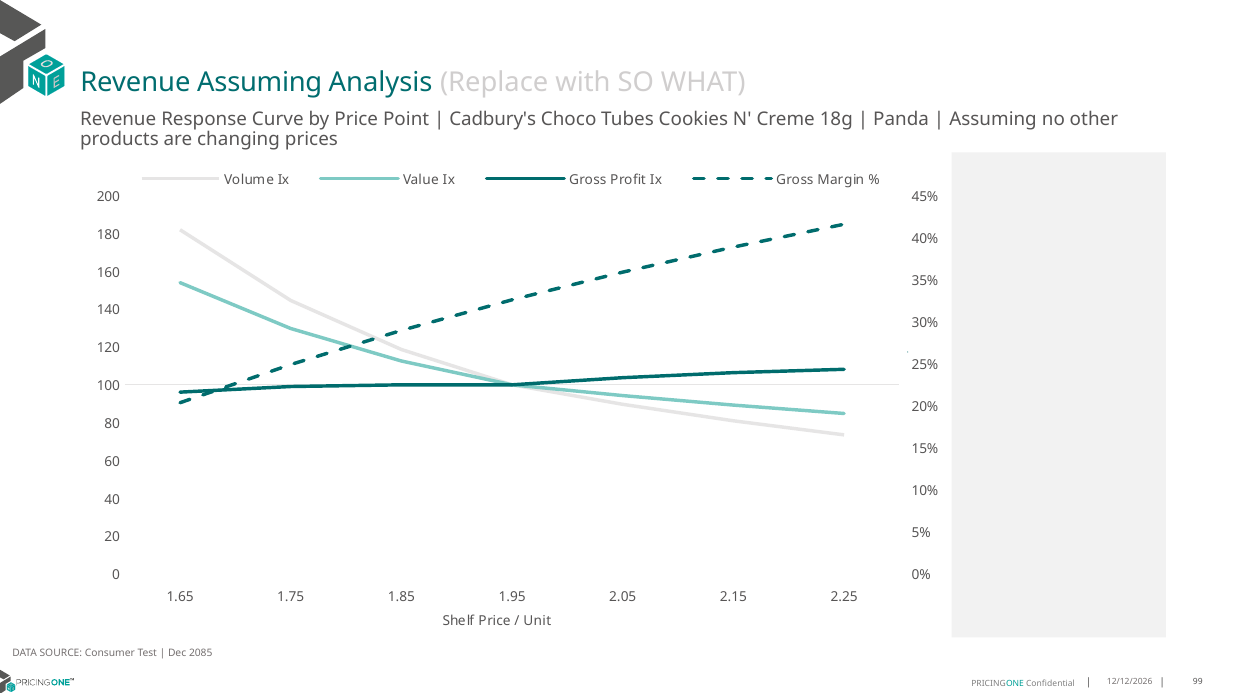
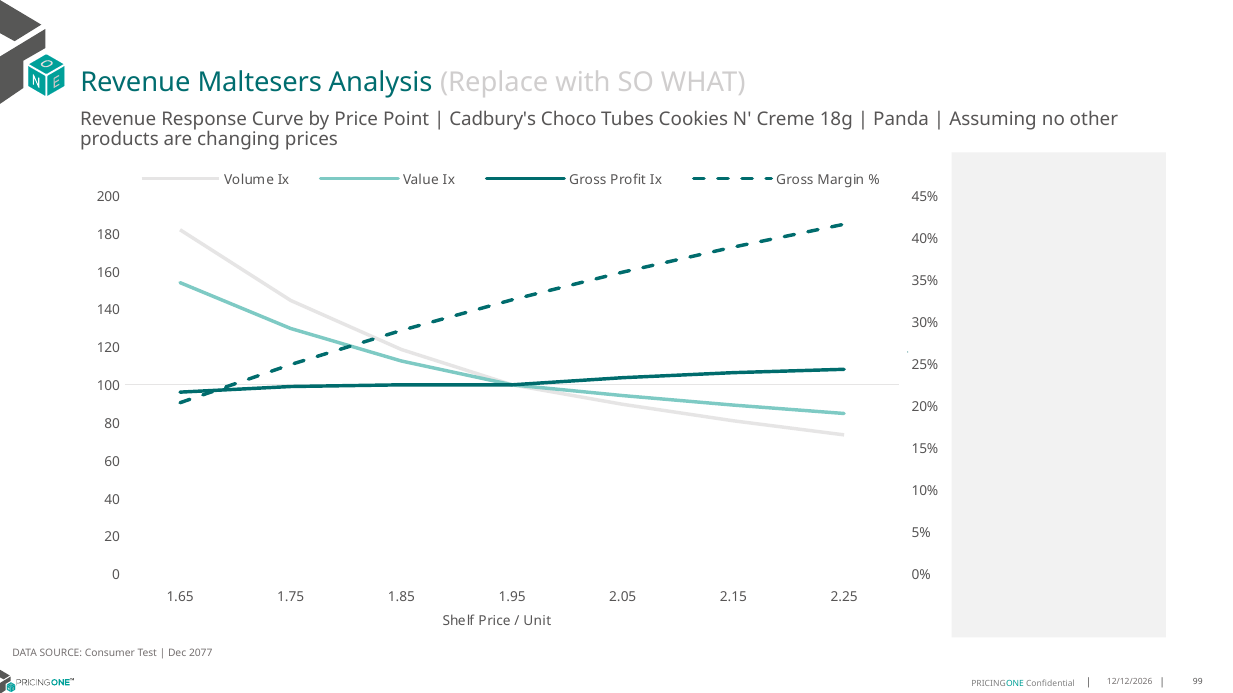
Revenue Assuming: Assuming -> Maltesers (260, 83)
2085: 2085 -> 2077 (201, 653)
